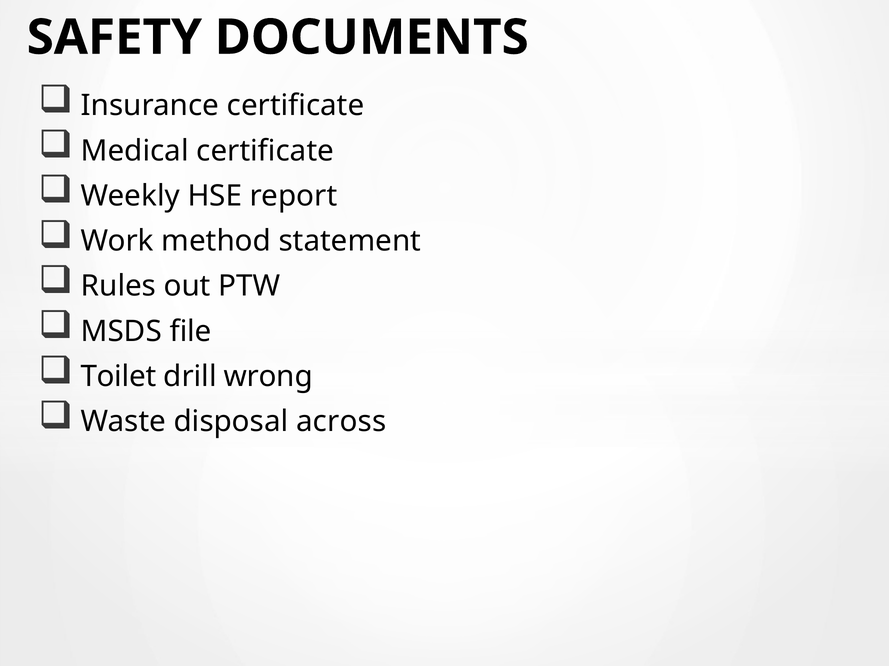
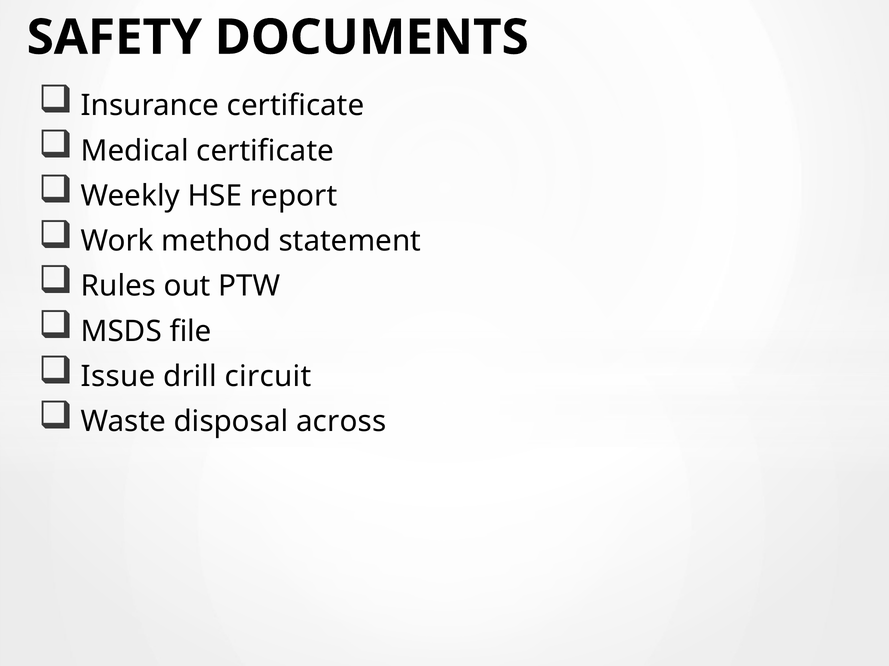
Toilet: Toilet -> Issue (118, 377)
wrong: wrong -> circuit (268, 377)
